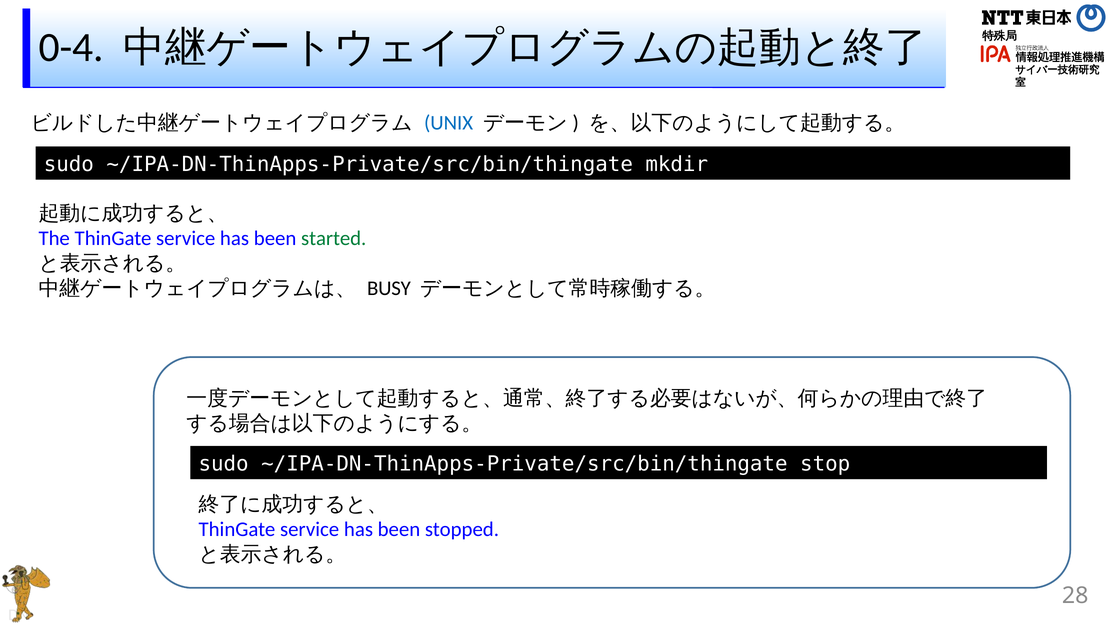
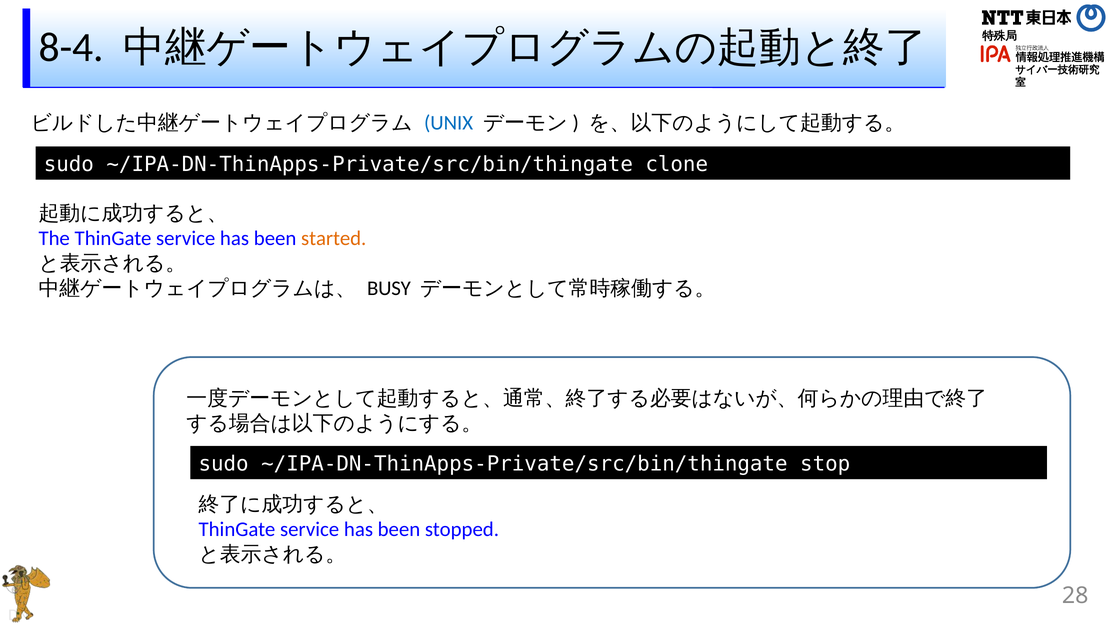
0-4: 0-4 -> 8-4 (71, 48)
mkdir: mkdir -> clone (677, 165)
started colour: green -> orange (334, 238)
